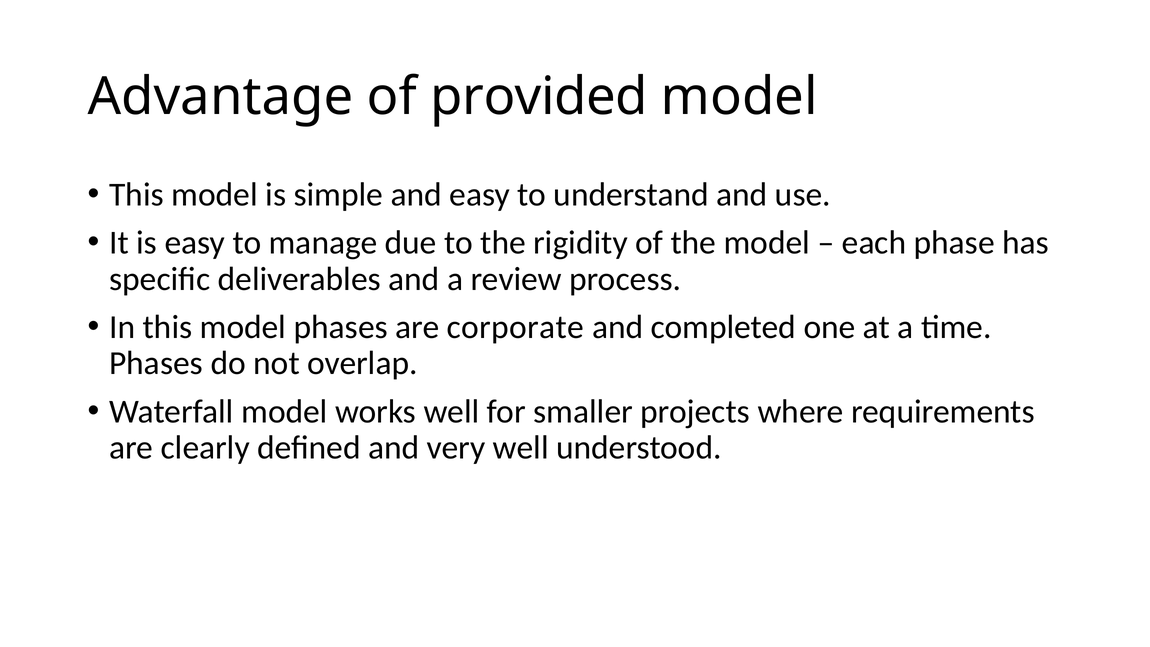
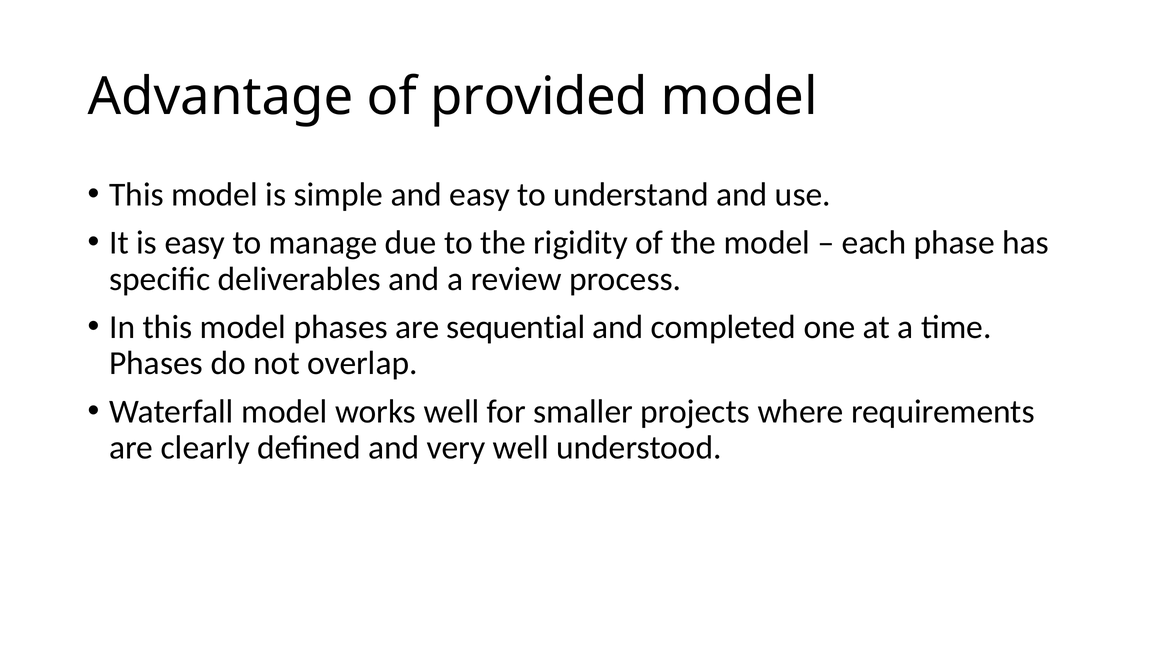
corporate: corporate -> sequential (516, 327)
